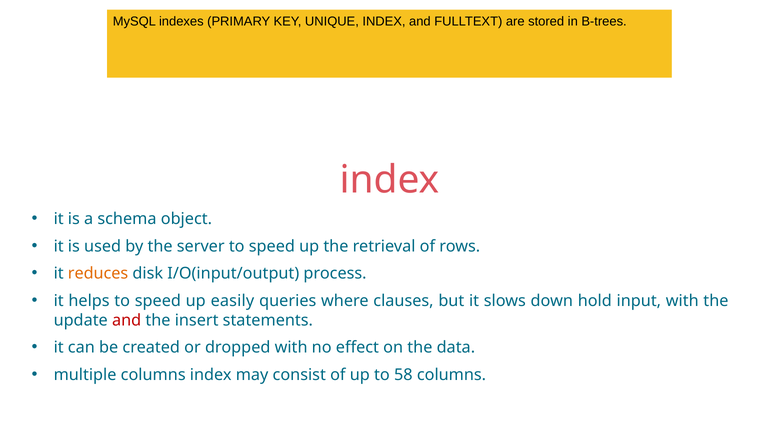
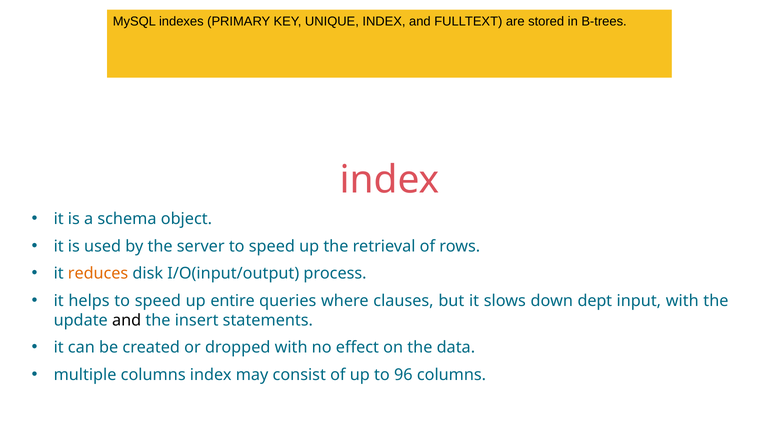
easily: easily -> entire (233, 301)
hold: hold -> dept (595, 301)
and colour: red -> black (127, 320)
58: 58 -> 96 (403, 375)
